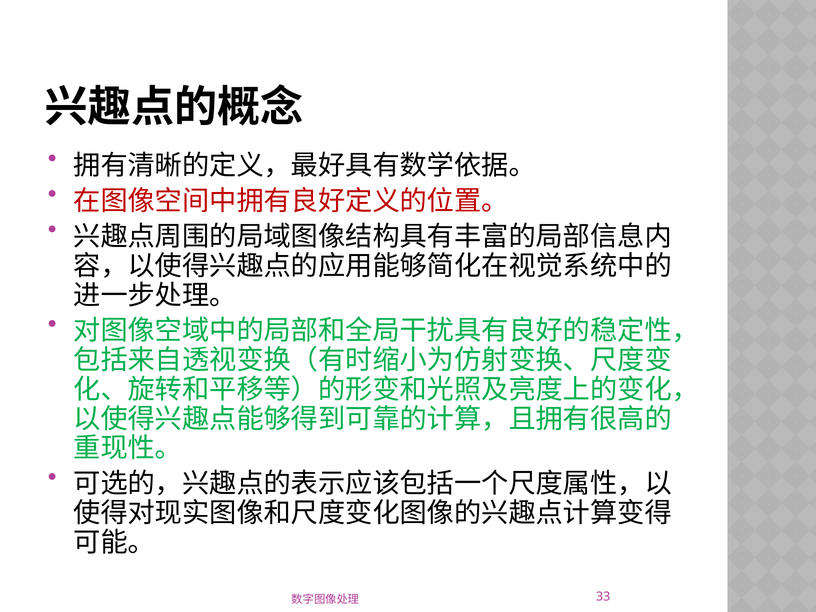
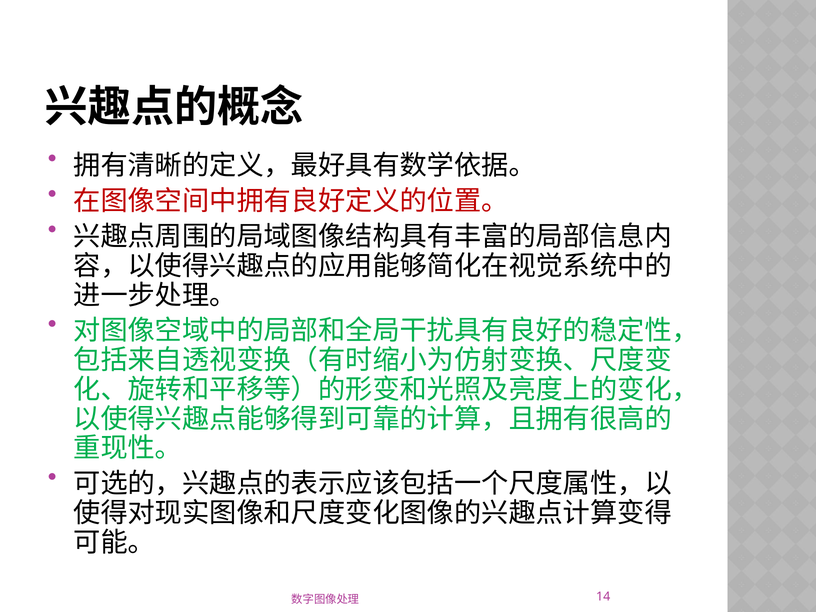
33: 33 -> 14 (603, 597)
